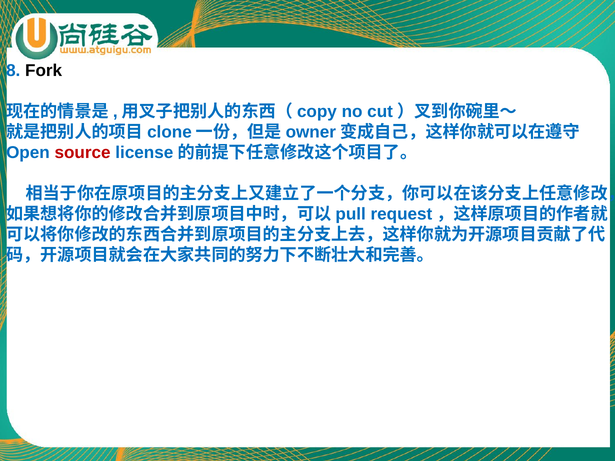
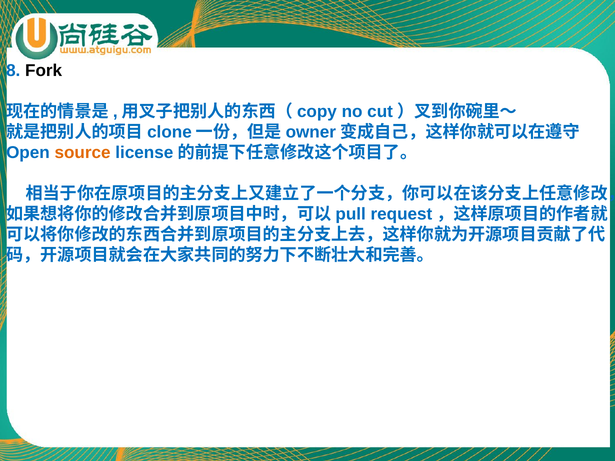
source colour: red -> orange (83, 153)
